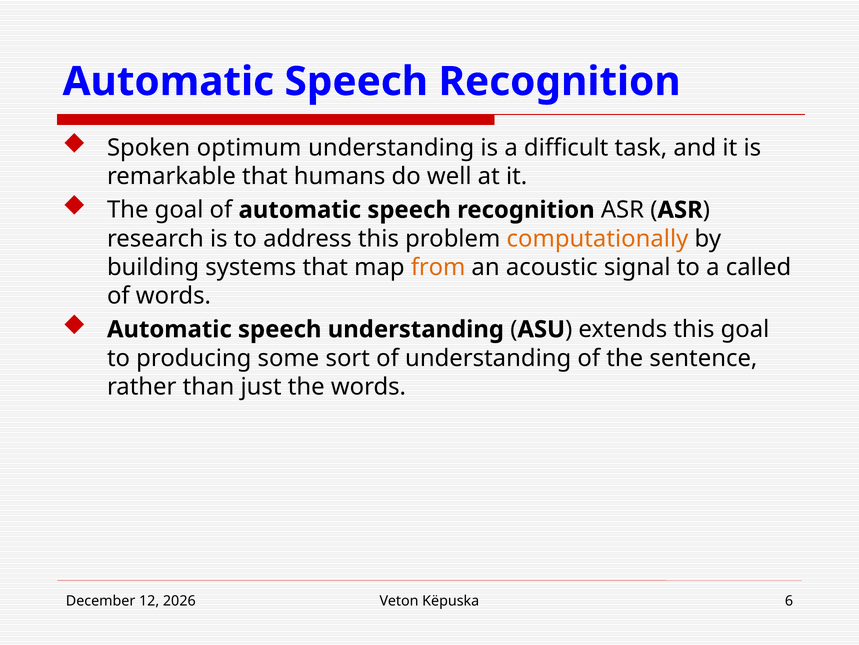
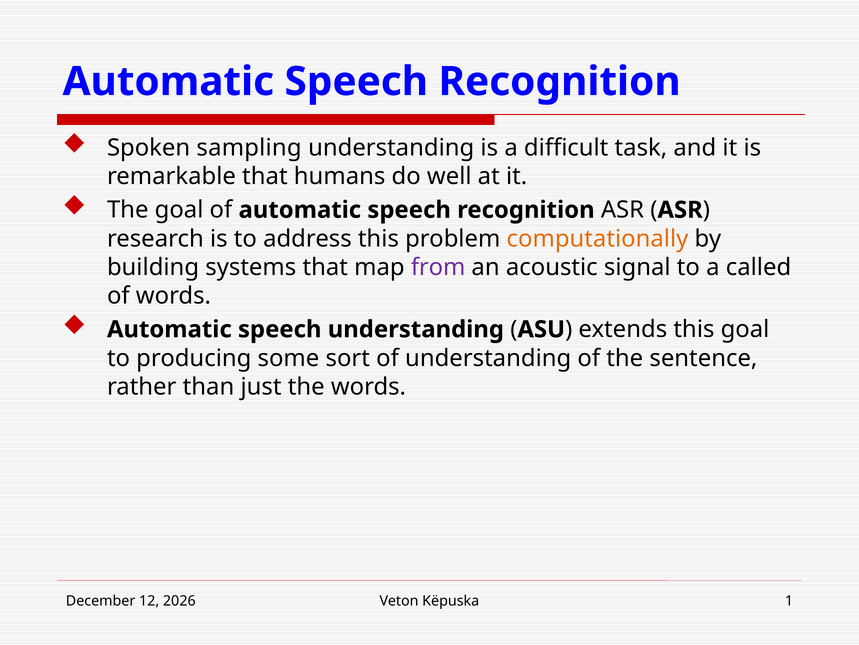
optimum: optimum -> sampling (249, 148)
from colour: orange -> purple (438, 267)
6: 6 -> 1 (789, 601)
